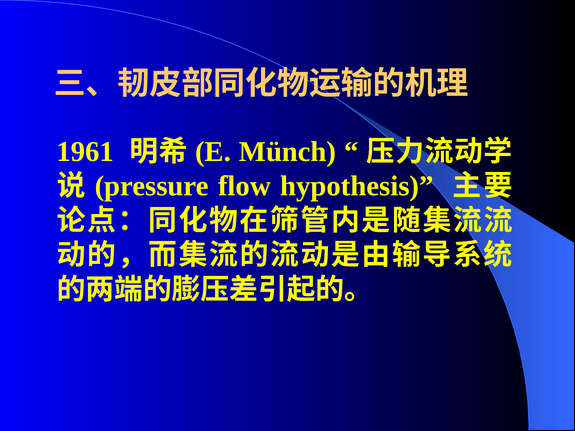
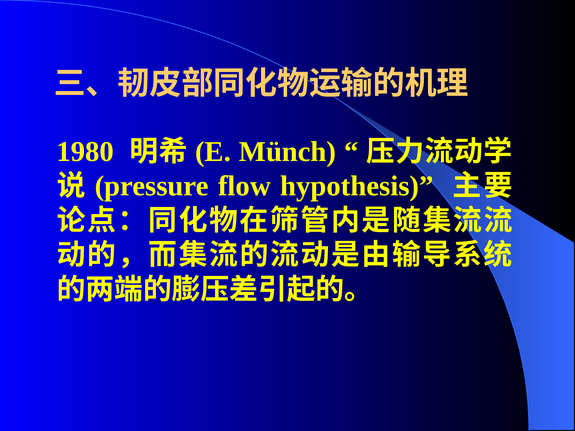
1961: 1961 -> 1980 (85, 152)
